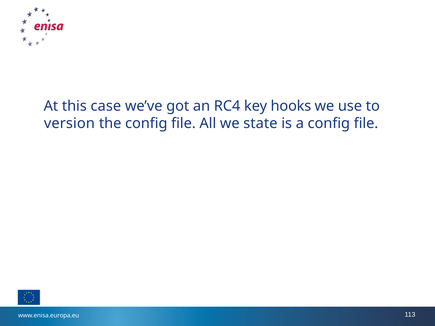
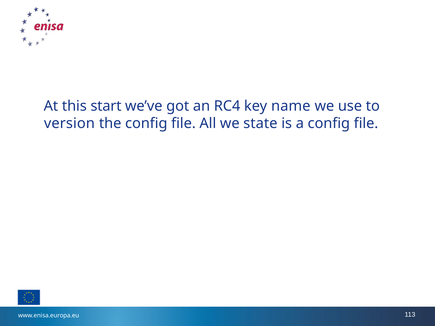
case: case -> start (106, 106)
hooks: hooks -> name (291, 106)
